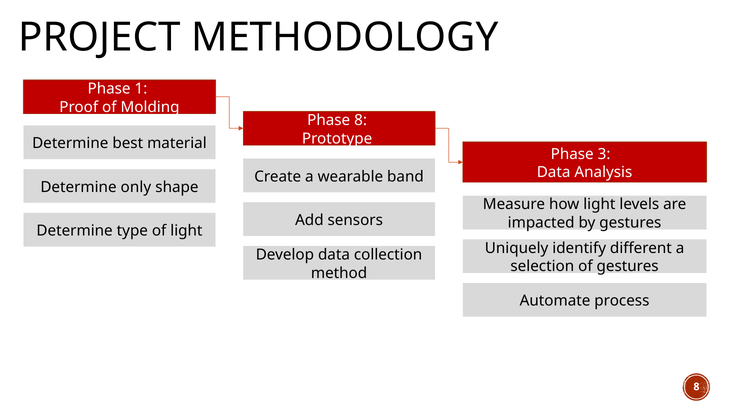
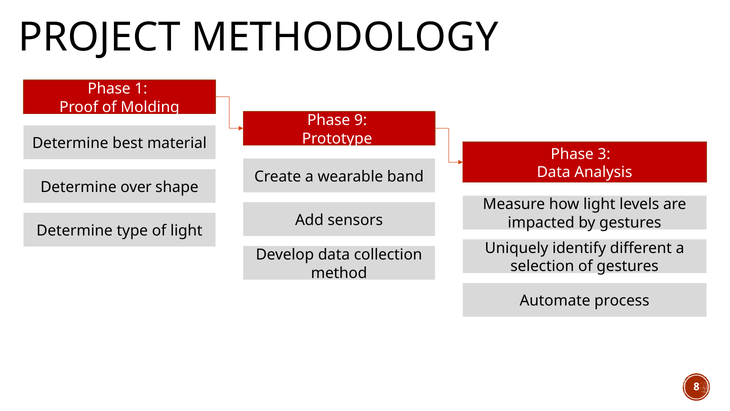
Phase 8: 8 -> 9 (361, 120)
only: only -> over (136, 187)
